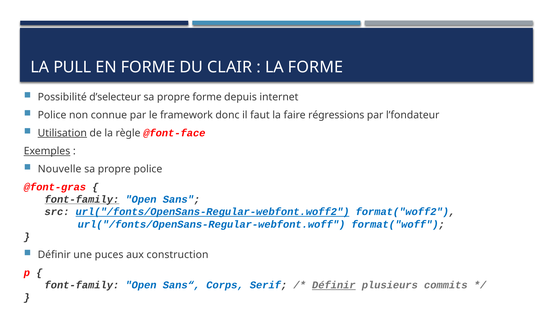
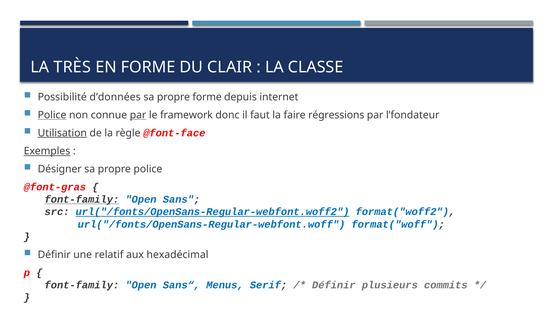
PULL: PULL -> TRÈS (72, 67)
LA FORME: FORME -> CLASSE (316, 67)
d’selecteur: d’selecteur -> d’données (115, 97)
Police underline: none -> present (52, 115)
par underline: none -> present (138, 115)
Nouvelle: Nouvelle -> Désigner (60, 169)
puces: puces -> relatif (109, 255)
construction: construction -> hexadécimal (178, 255)
Corps: Corps -> Menus (225, 285)
Définir underline: present -> none (334, 285)
